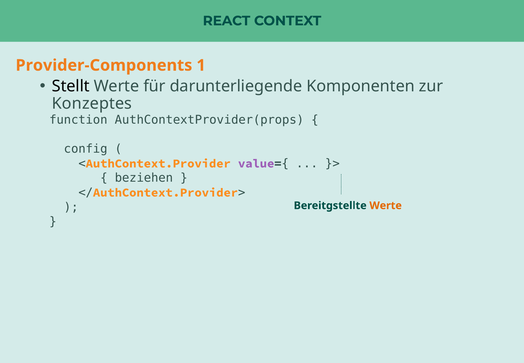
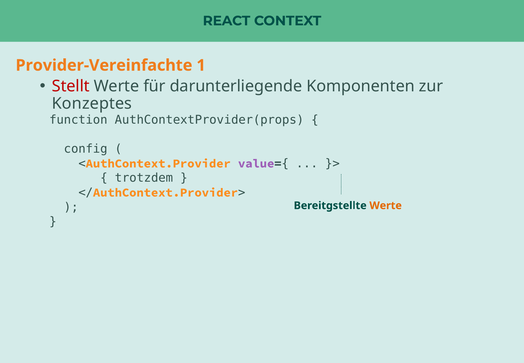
Provider-Components: Provider-Components -> Provider-Vereinfachte (104, 65)
Stellt colour: black -> red (71, 86)
beziehen: beziehen -> trotzdem (144, 178)
